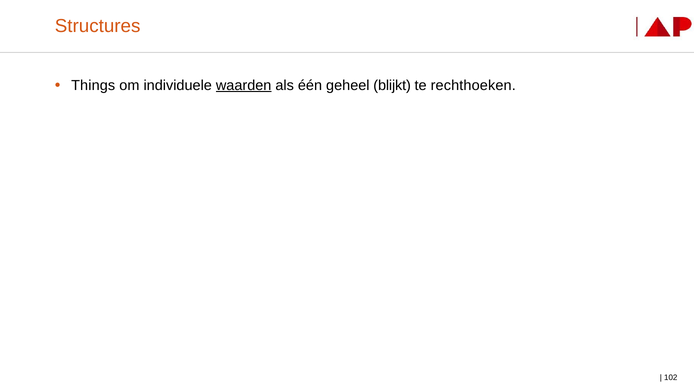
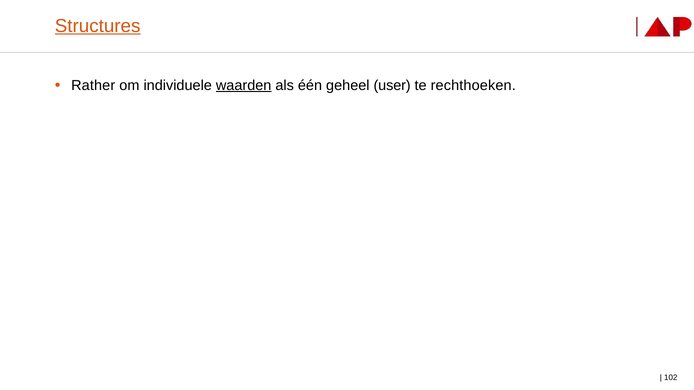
Structures underline: none -> present (98, 26)
Things: Things -> Rather (93, 85)
blijkt: blijkt -> user (392, 85)
